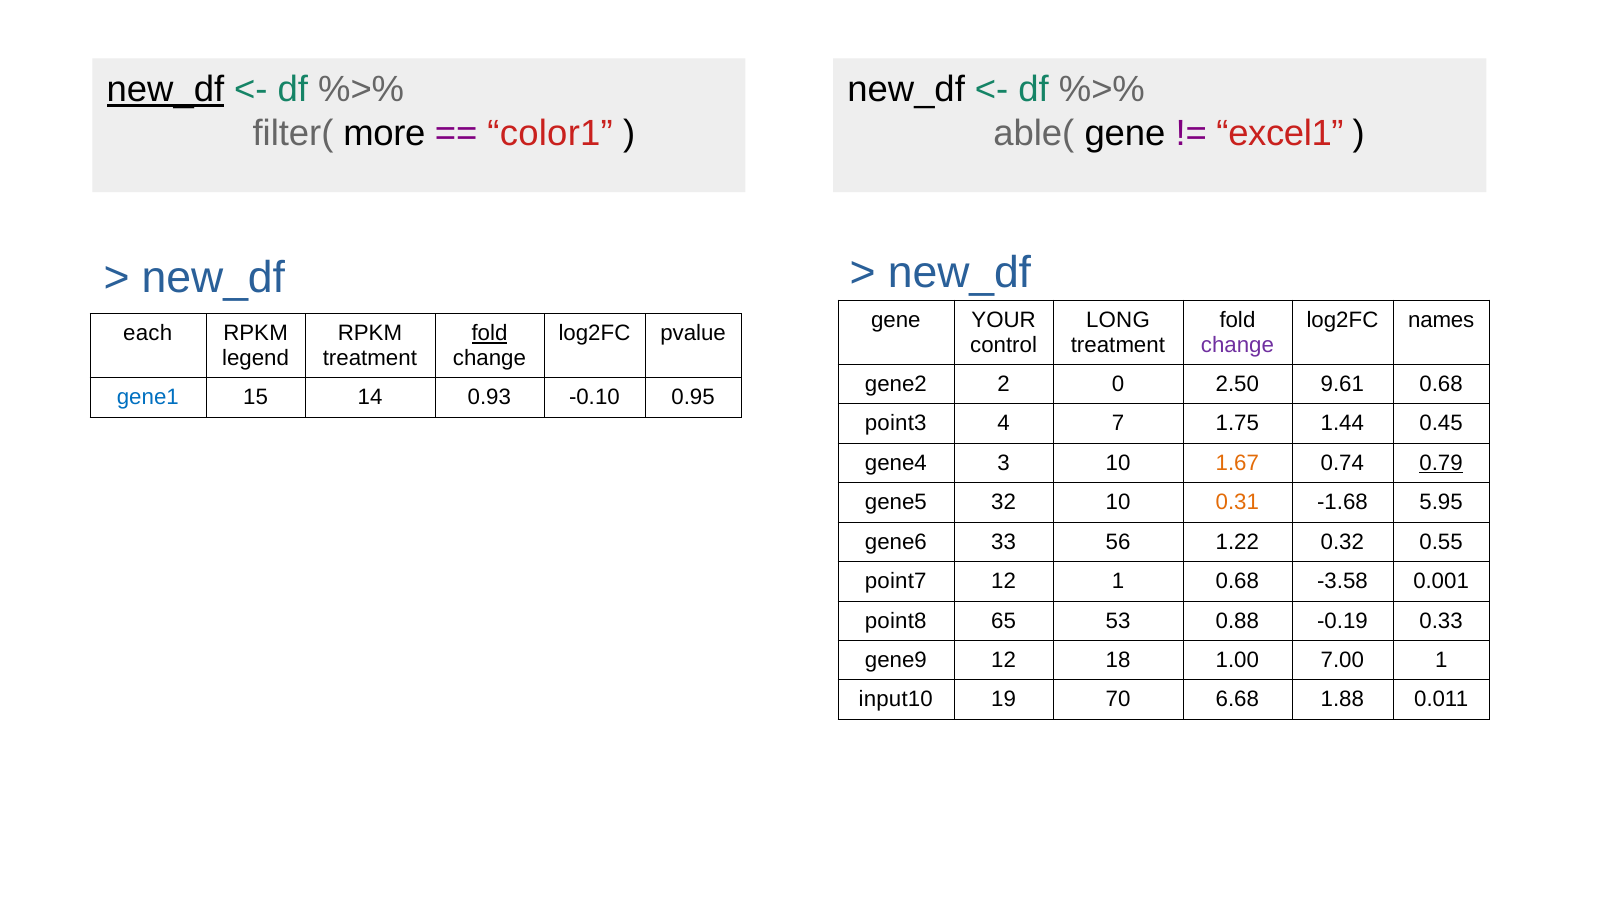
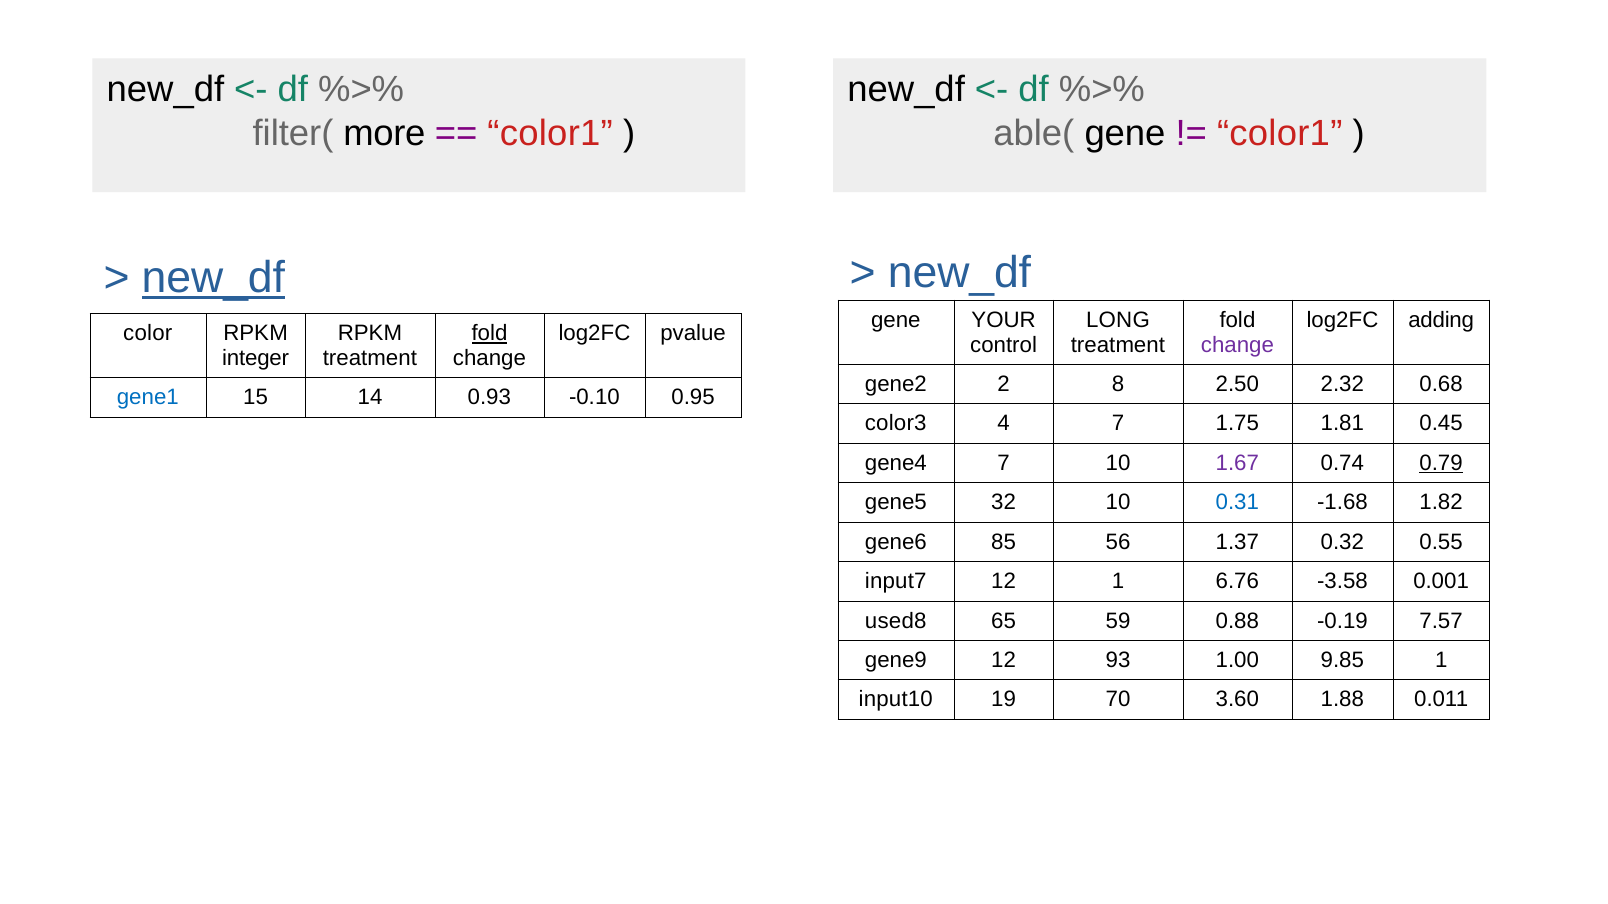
new_df underline: present -> none (165, 90)
excel1: excel1 -> color1 (1280, 134)
new_df underline: none -> present (213, 278)
names: names -> adding (1441, 320)
each: each -> color (148, 333)
legend: legend -> integer (256, 358)
0: 0 -> 8 (1118, 384)
9.61: 9.61 -> 2.32 (1342, 384)
point3: point3 -> color3 (896, 424)
1.44: 1.44 -> 1.81 (1342, 424)
gene4 3: 3 -> 7 (1004, 463)
1.67 colour: orange -> purple (1237, 463)
0.31 colour: orange -> blue (1237, 503)
5.95: 5.95 -> 1.82 (1441, 503)
33: 33 -> 85 (1004, 542)
1.22: 1.22 -> 1.37 (1237, 542)
point7: point7 -> input7 (896, 582)
1 0.68: 0.68 -> 6.76 (1237, 582)
point8: point8 -> used8 (896, 621)
53: 53 -> 59 (1118, 621)
0.33: 0.33 -> 7.57 (1441, 621)
18: 18 -> 93 (1118, 661)
7.00: 7.00 -> 9.85 (1342, 661)
6.68: 6.68 -> 3.60 (1237, 700)
